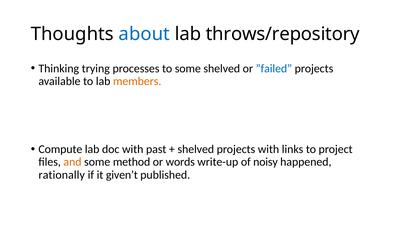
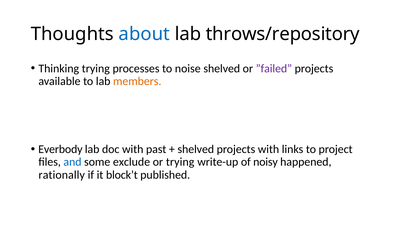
to some: some -> noise (188, 68)
”failed colour: blue -> purple (274, 68)
Compute: Compute -> Everbody (60, 149)
and colour: orange -> blue (72, 162)
method: method -> exclude (132, 162)
or words: words -> trying (180, 162)
given’t: given’t -> block’t (122, 175)
